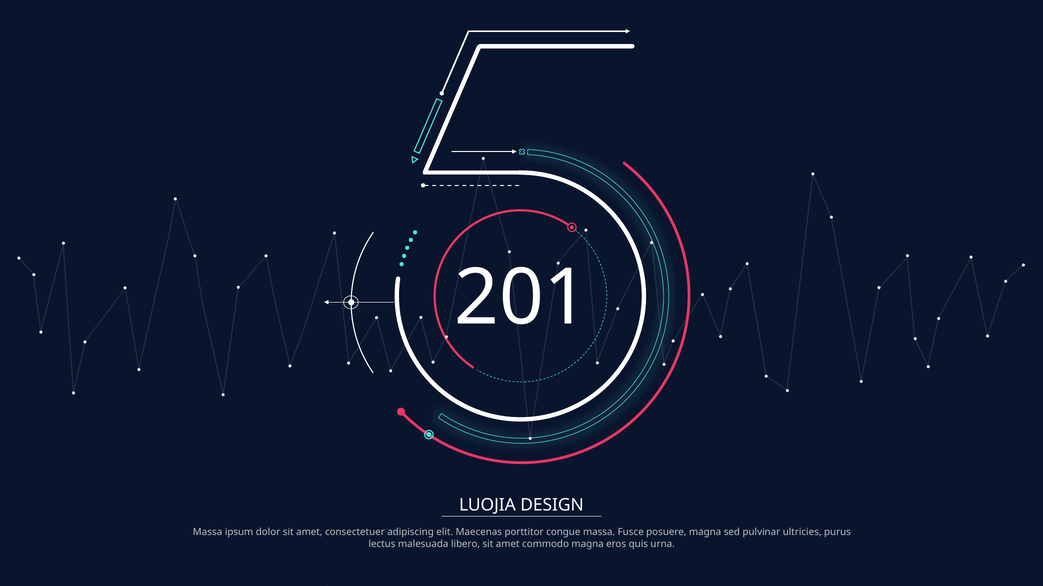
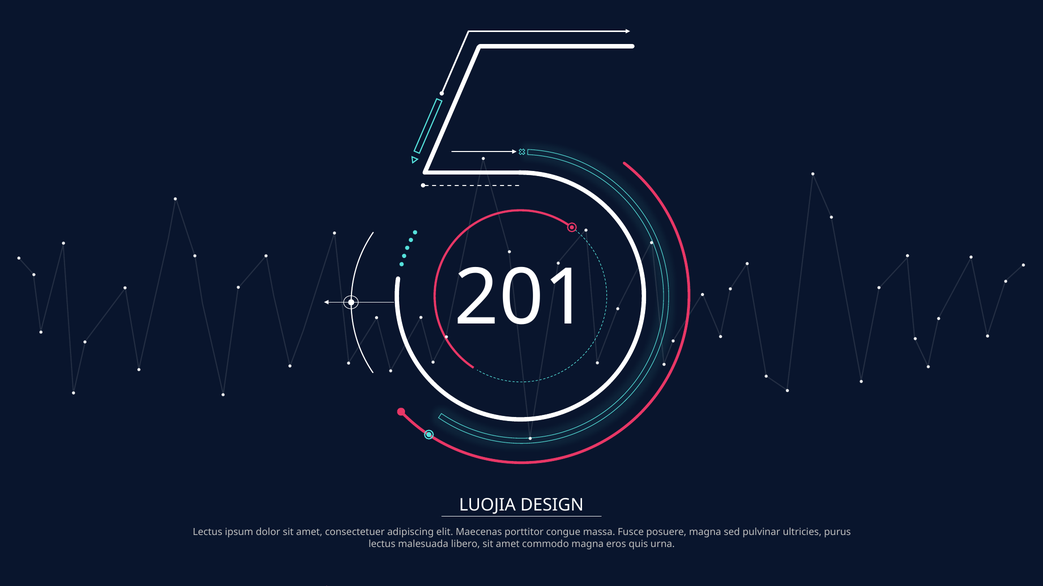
Massa: Massa -> Lectus (208, 533)
